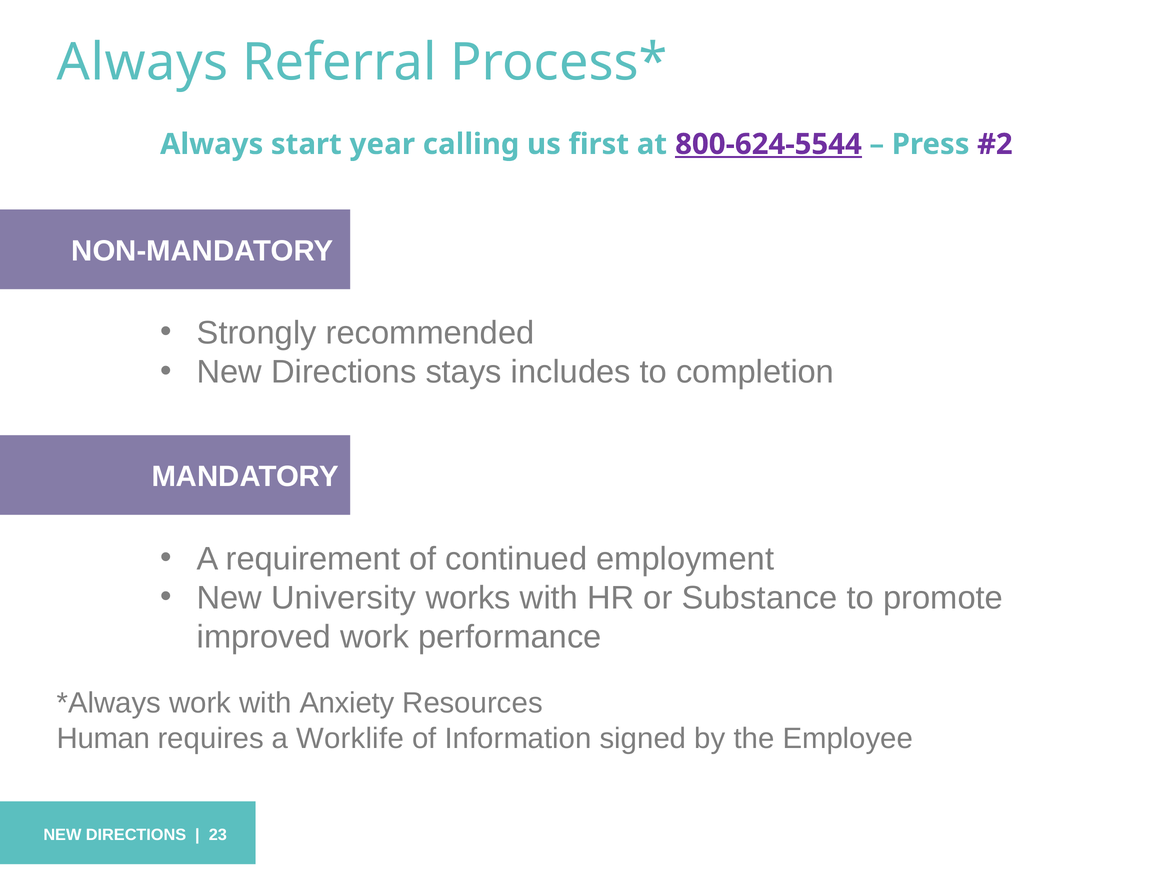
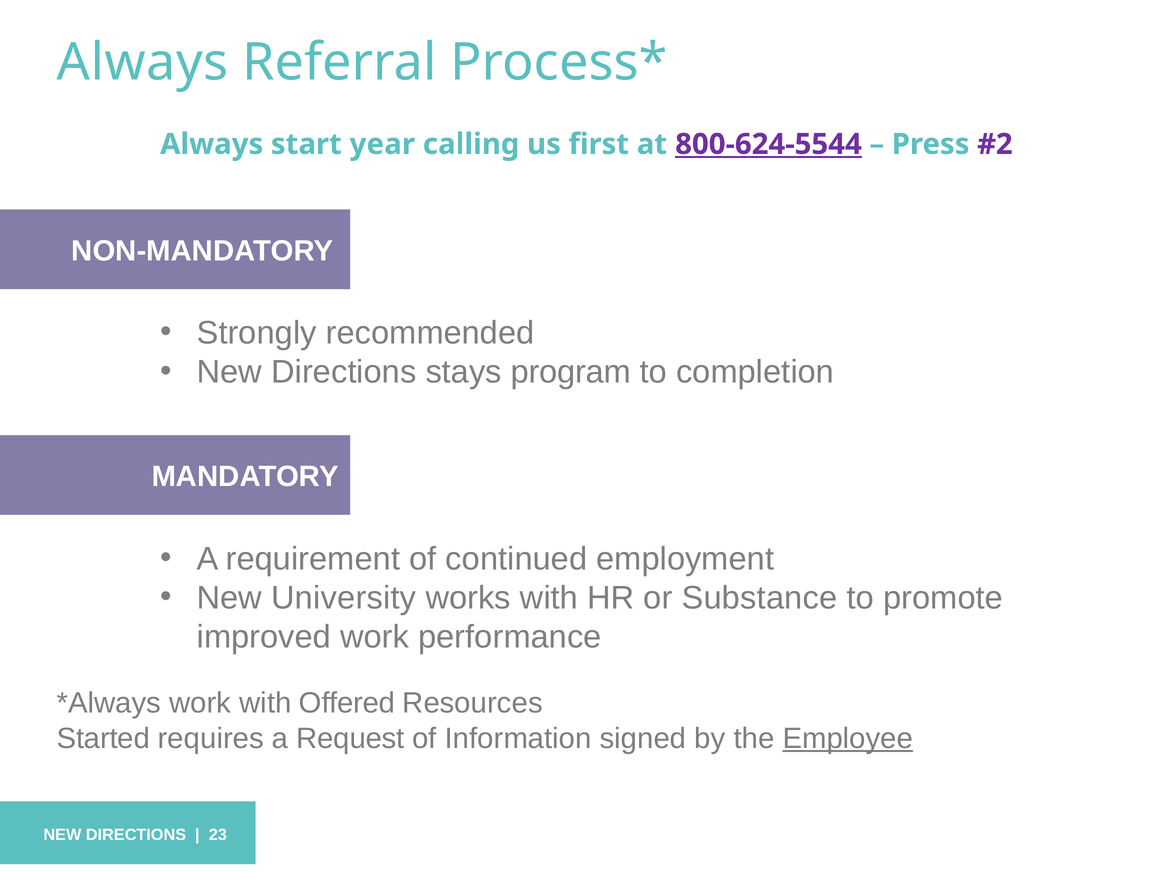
includes: includes -> program (571, 372)
Anxiety: Anxiety -> Offered (347, 703)
Human: Human -> Started (103, 739)
Worklife: Worklife -> Request (350, 739)
Employee underline: none -> present (848, 739)
